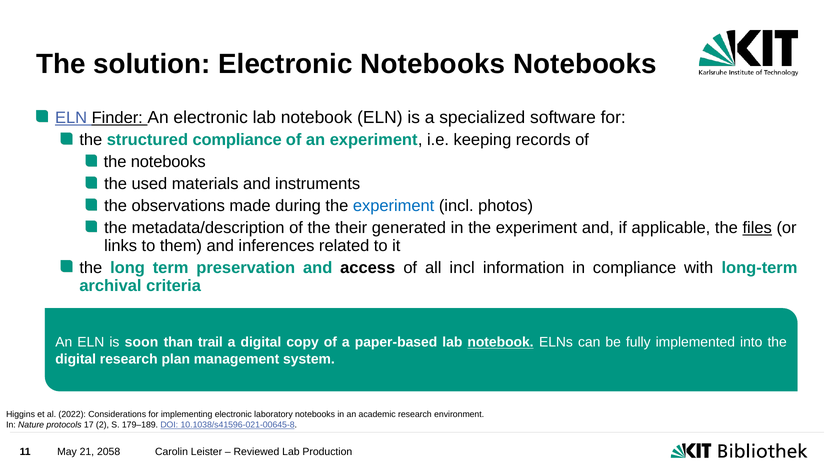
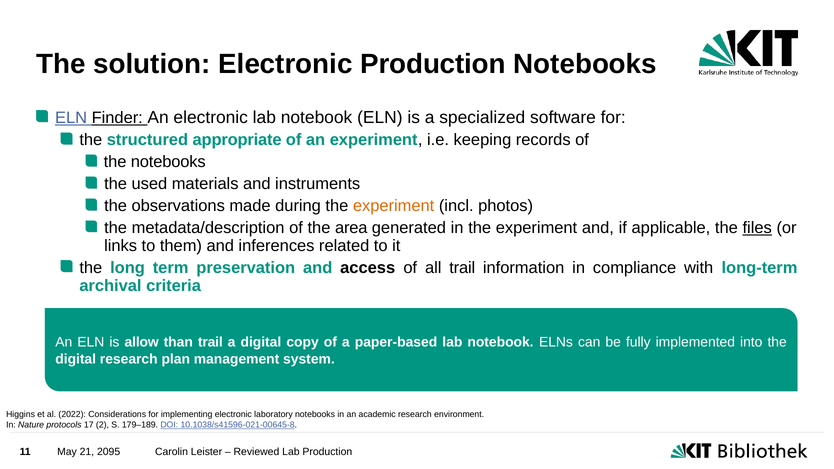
Electronic Notebooks: Notebooks -> Production (433, 64)
structured compliance: compliance -> appropriate (237, 140)
experiment colour: blue -> orange (394, 206)
their: their -> area (351, 228)
all incl: incl -> trail (462, 268)
soon: soon -> allow (142, 342)
notebook underline: present -> none (501, 342)
2058: 2058 -> 2095 (109, 452)
